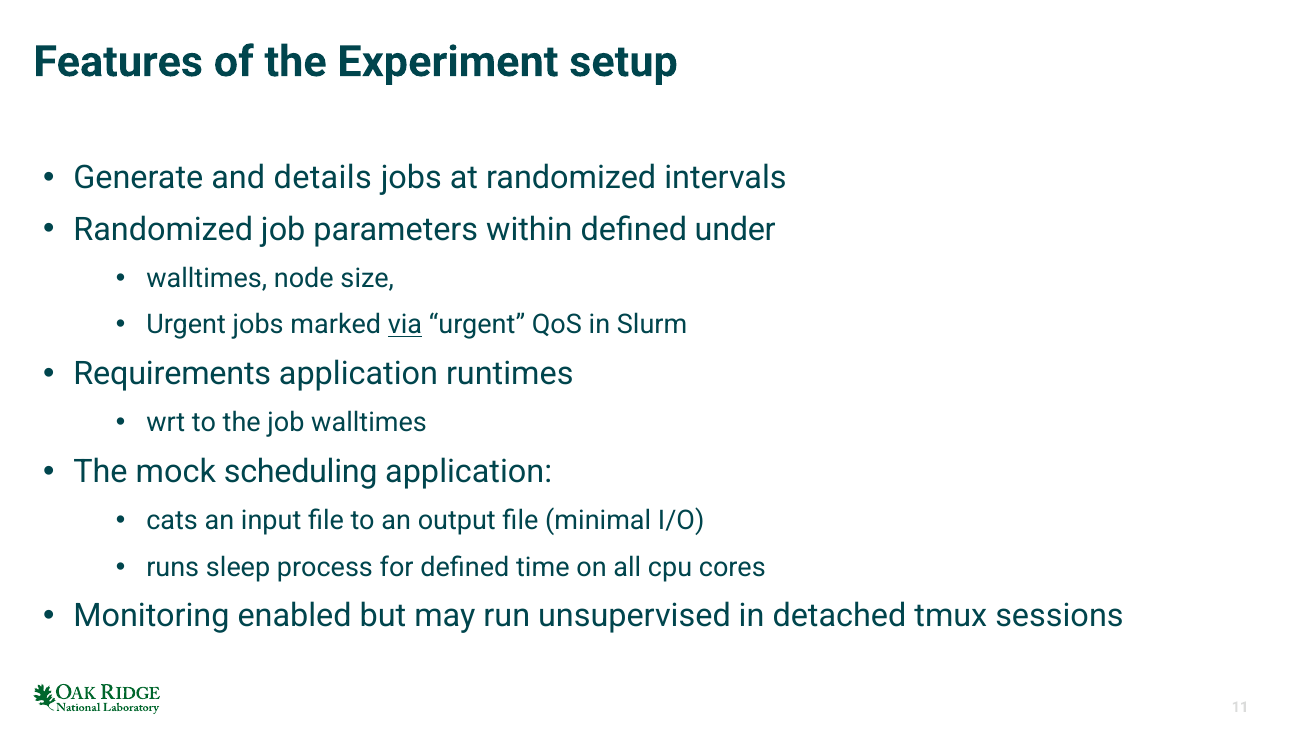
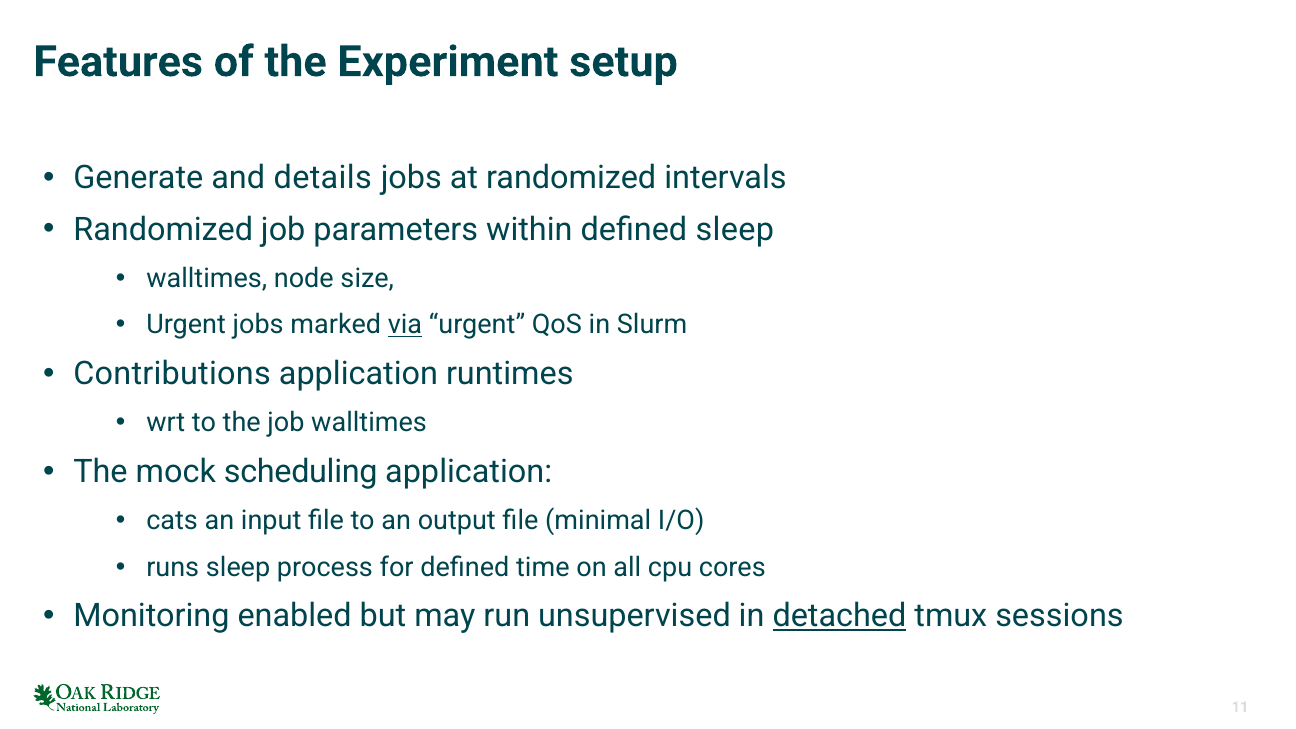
defined under: under -> sleep (735, 230)
Requirements: Requirements -> Contributions (172, 374)
detached underline: none -> present (839, 616)
